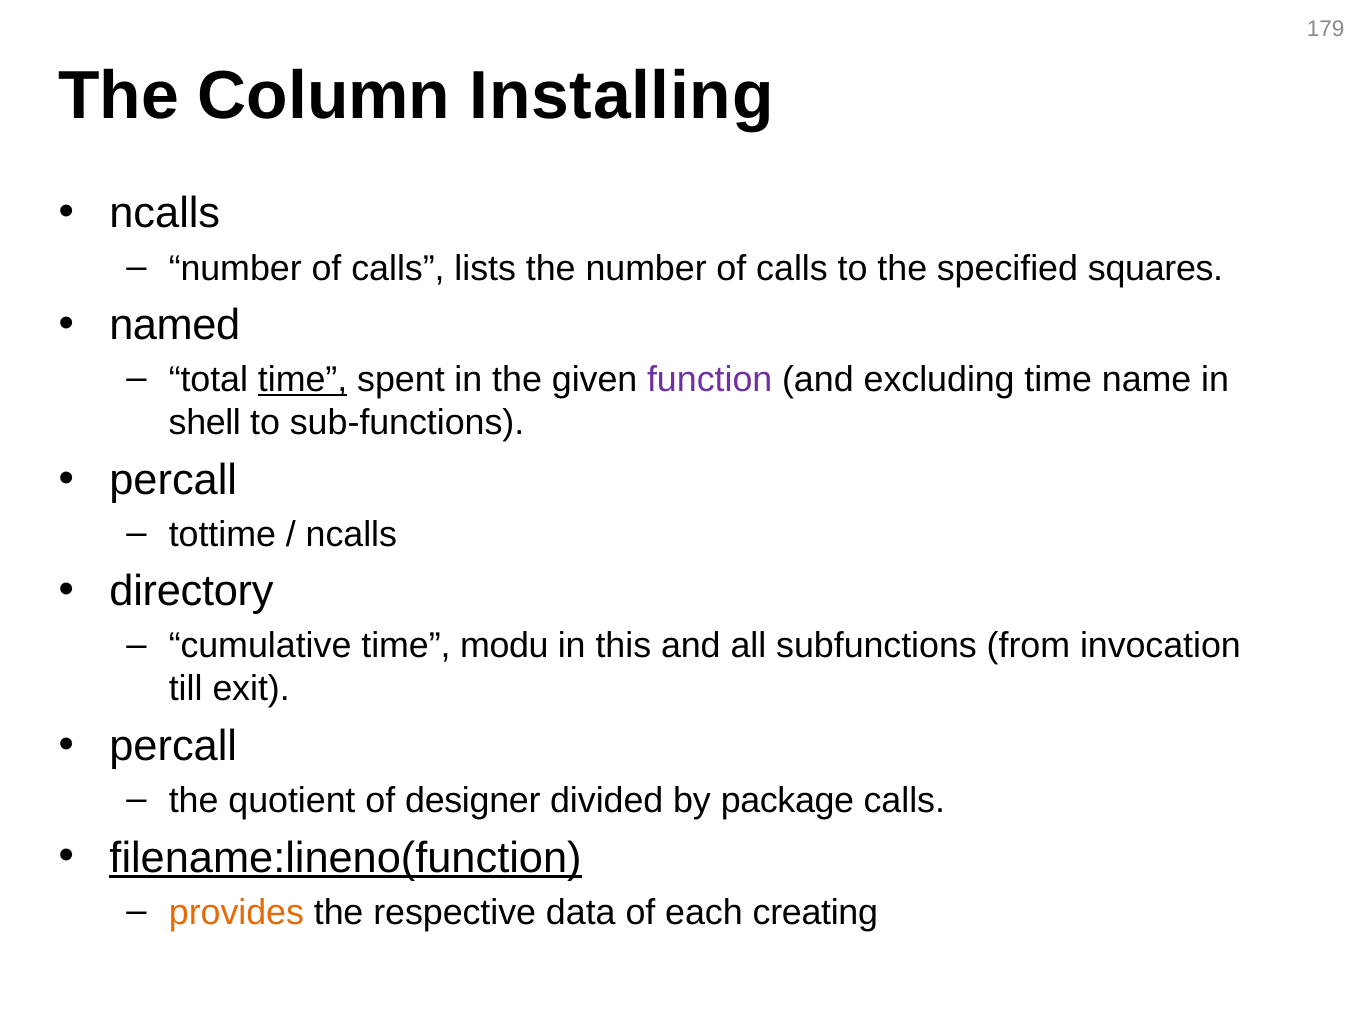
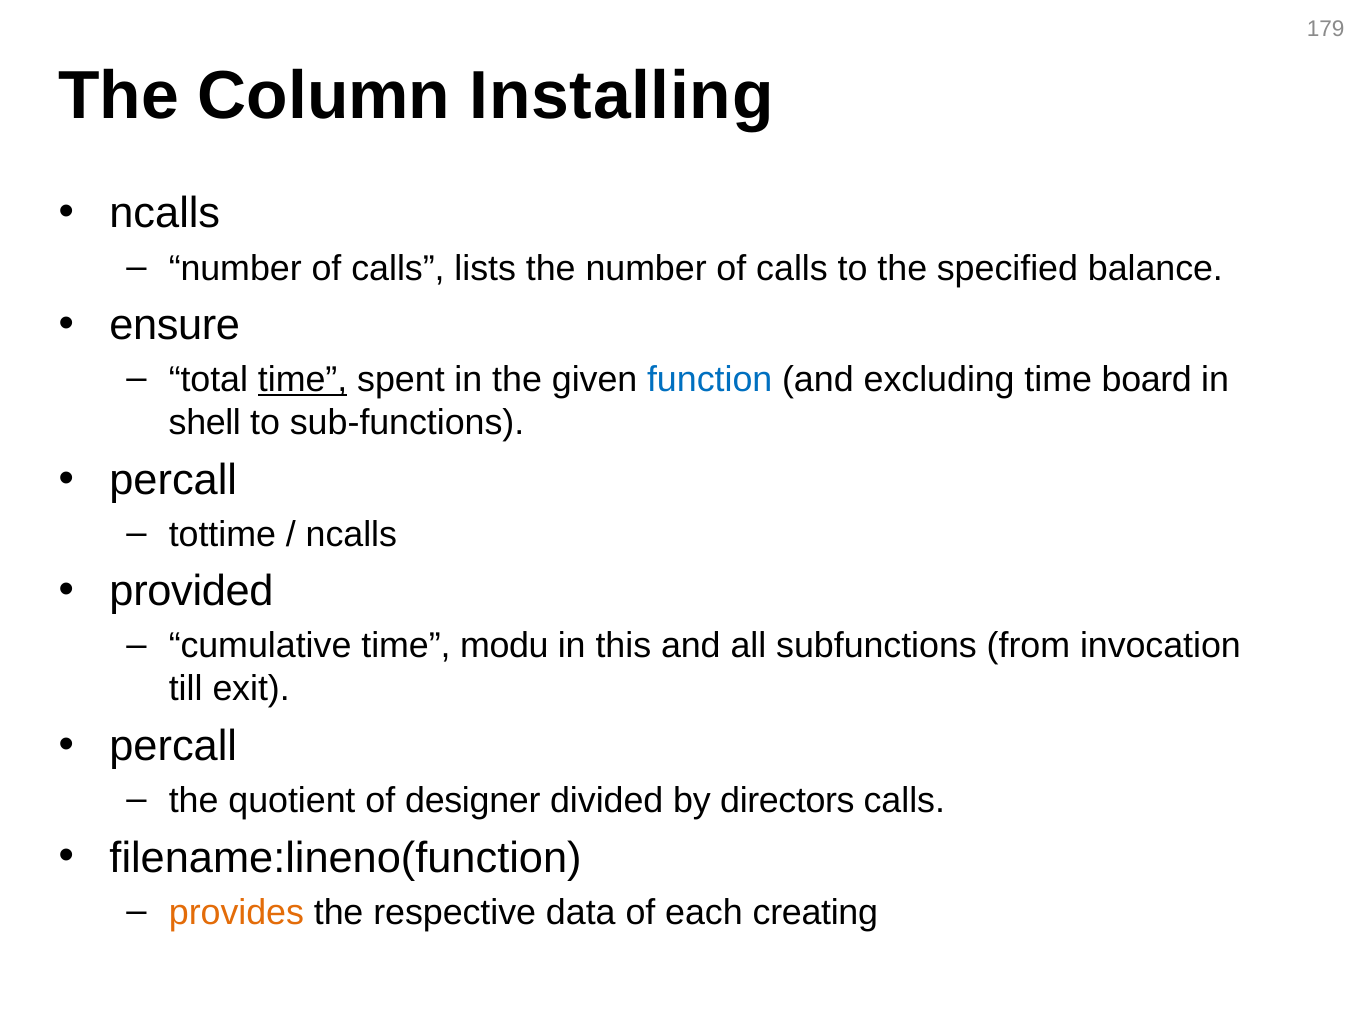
squares: squares -> balance (1155, 268)
named: named -> ensure (175, 325)
function colour: purple -> blue (710, 380)
name: name -> board (1147, 380)
directory: directory -> provided (192, 591)
package: package -> directors (787, 800)
filename:lineno(function underline: present -> none (346, 857)
